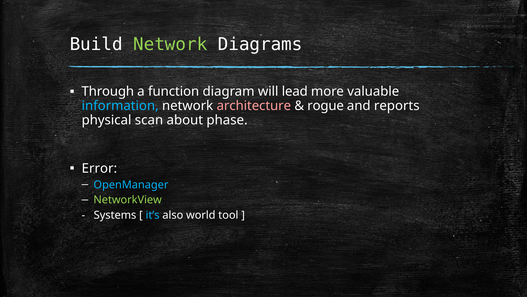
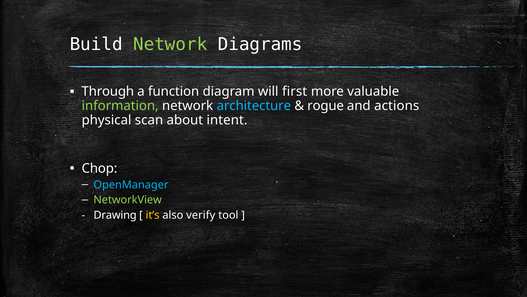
lead: lead -> first (295, 91)
information colour: light blue -> light green (120, 106)
architecture colour: pink -> light blue (254, 106)
reports: reports -> actions (397, 106)
phase: phase -> intent (227, 120)
Error: Error -> Chop (99, 168)
Systems: Systems -> Drawing (115, 215)
it’s colour: light blue -> yellow (153, 215)
world: world -> verify (201, 215)
